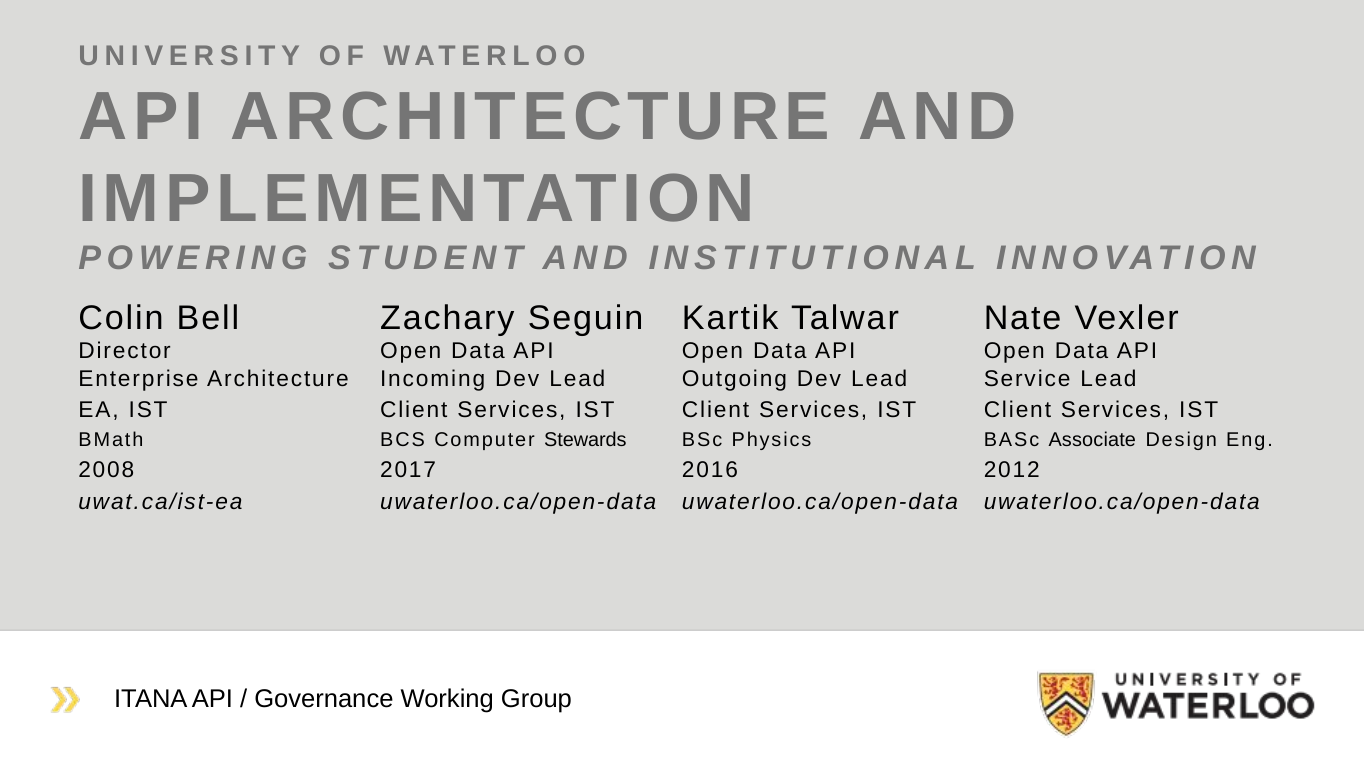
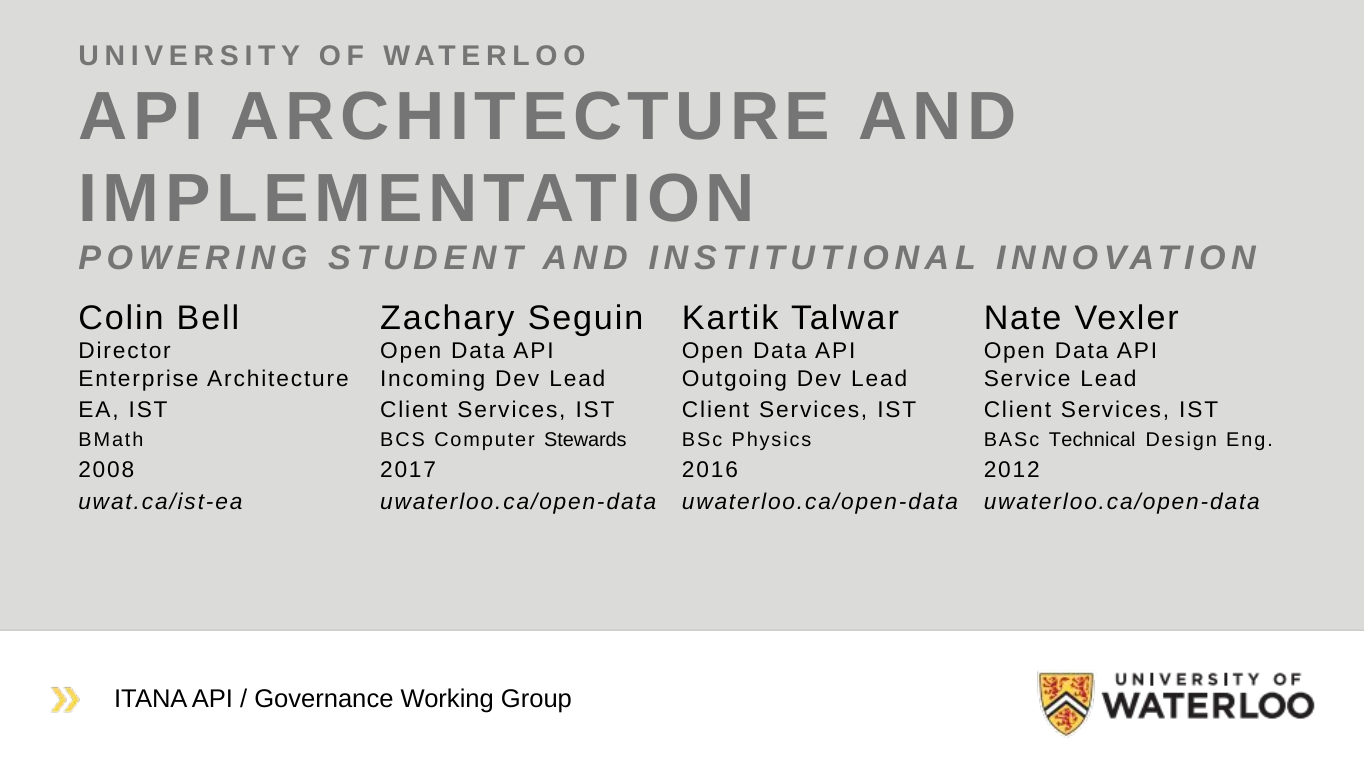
Associate: Associate -> Technical (1092, 440)
